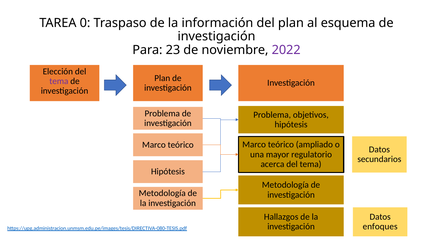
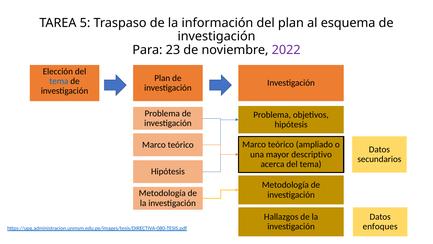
0: 0 -> 5 (85, 23)
tema colour: purple -> blue (59, 81)
regulatorio: regulatorio -> descriptivo (312, 154)
